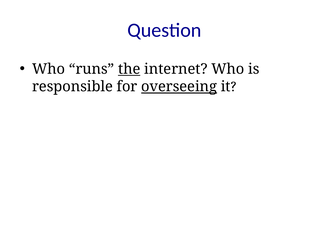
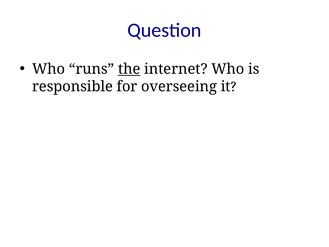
overseeing underline: present -> none (179, 87)
